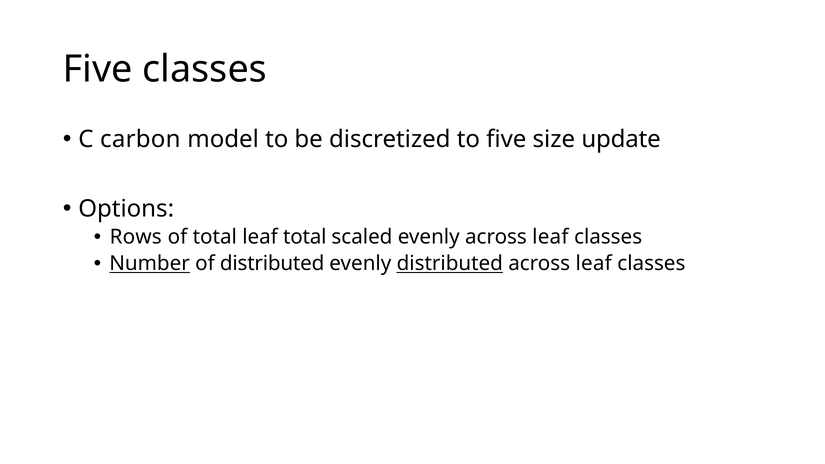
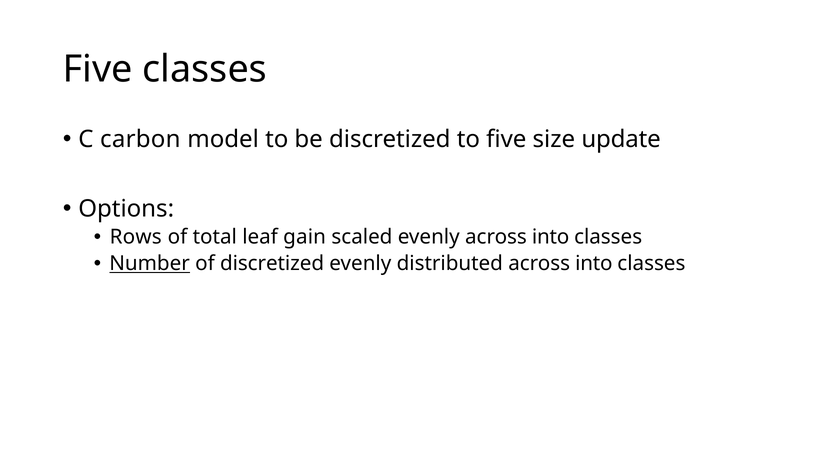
leaf total: total -> gain (305, 237)
evenly across leaf: leaf -> into (551, 237)
of distributed: distributed -> discretized (272, 264)
distributed underline: present -> none (450, 264)
leaf: leaf -> into (594, 264)
